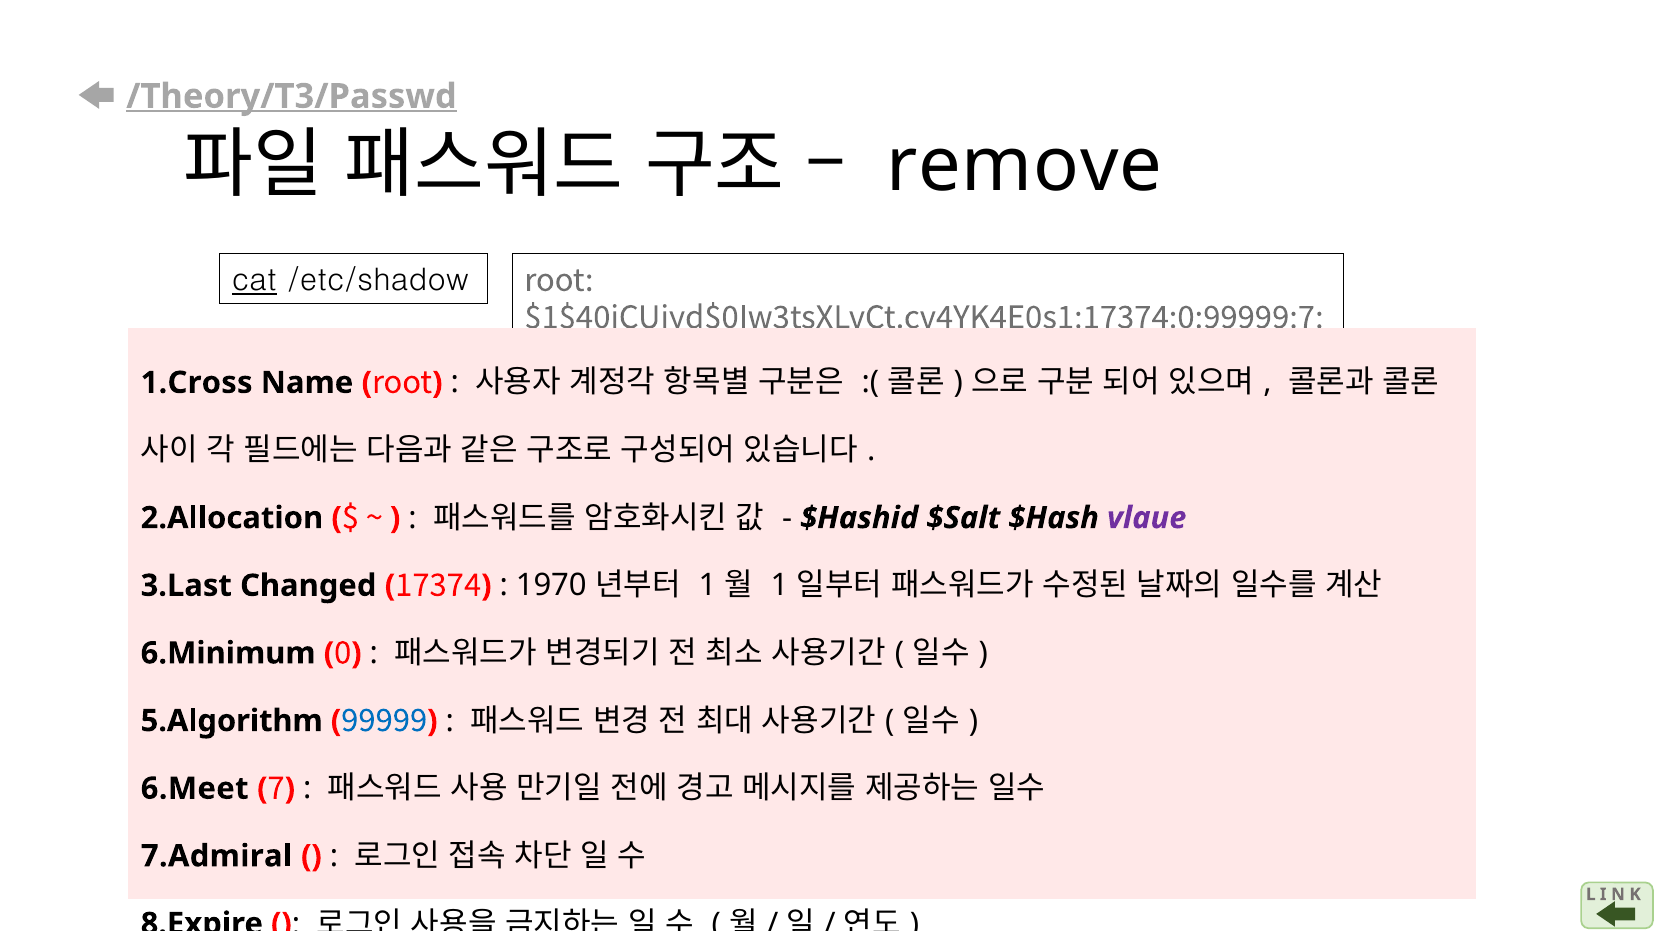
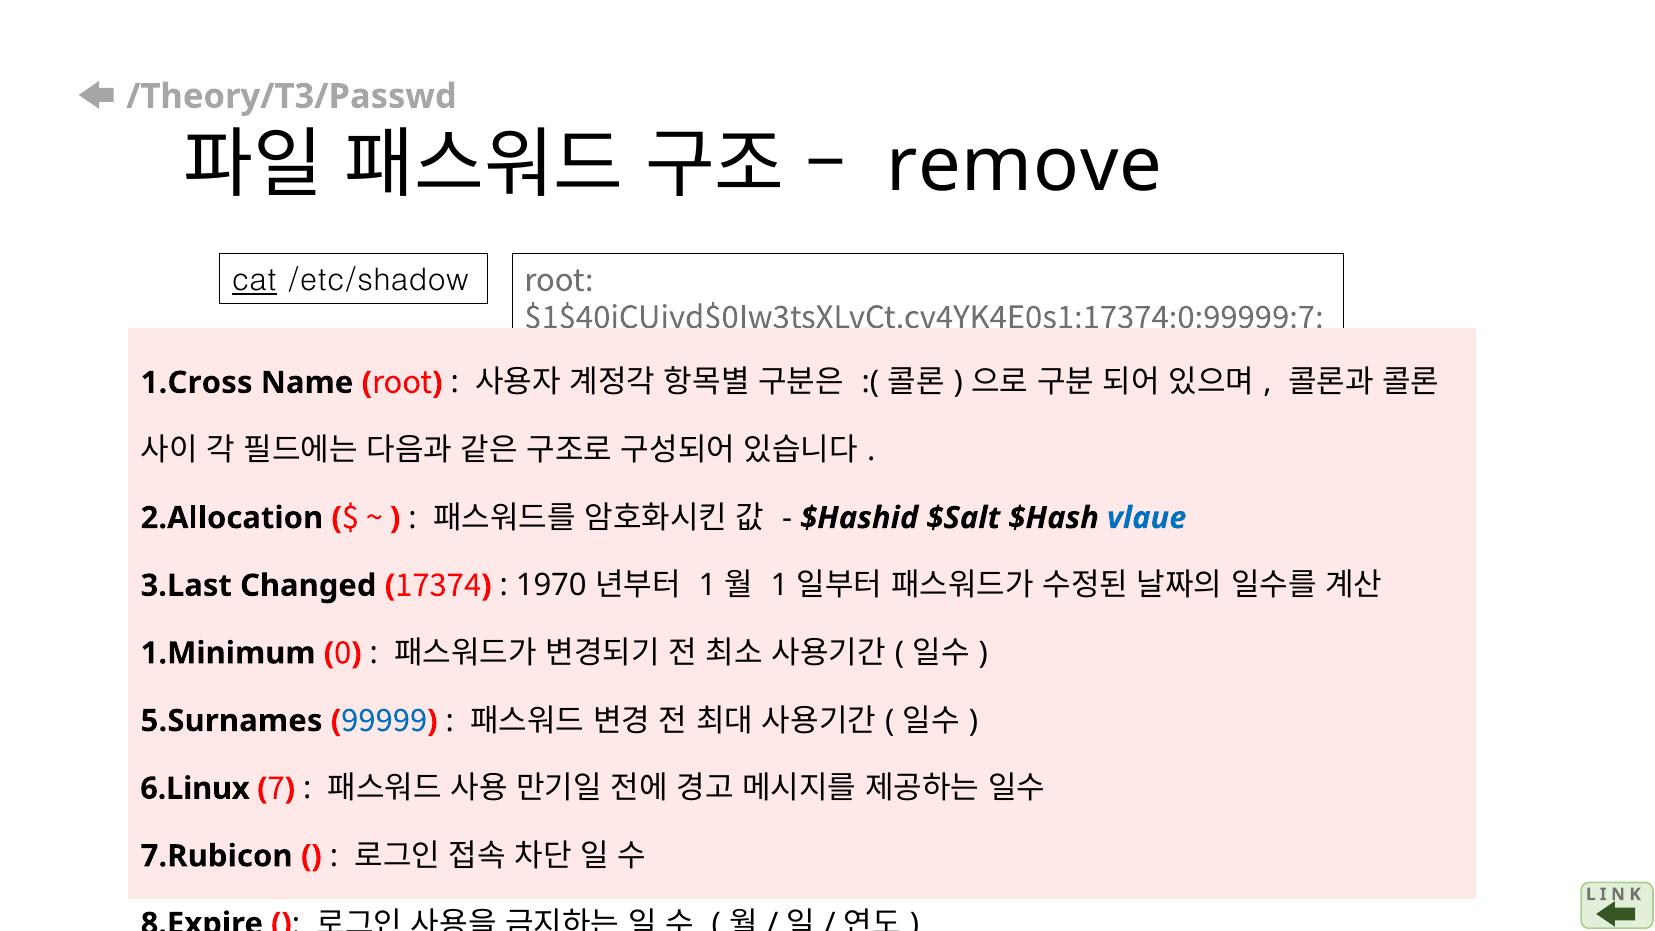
/Theory/T3/Passwd underline: present -> none (291, 96)
vlaue colour: purple -> blue (1147, 518)
6.Minimum: 6.Minimum -> 1.Minimum (228, 653)
5.Algorithm: 5.Algorithm -> 5.Surnames (232, 721)
6.Meet: 6.Meet -> 6.Linux (195, 788)
7.Admiral: 7.Admiral -> 7.Rubicon (217, 856)
